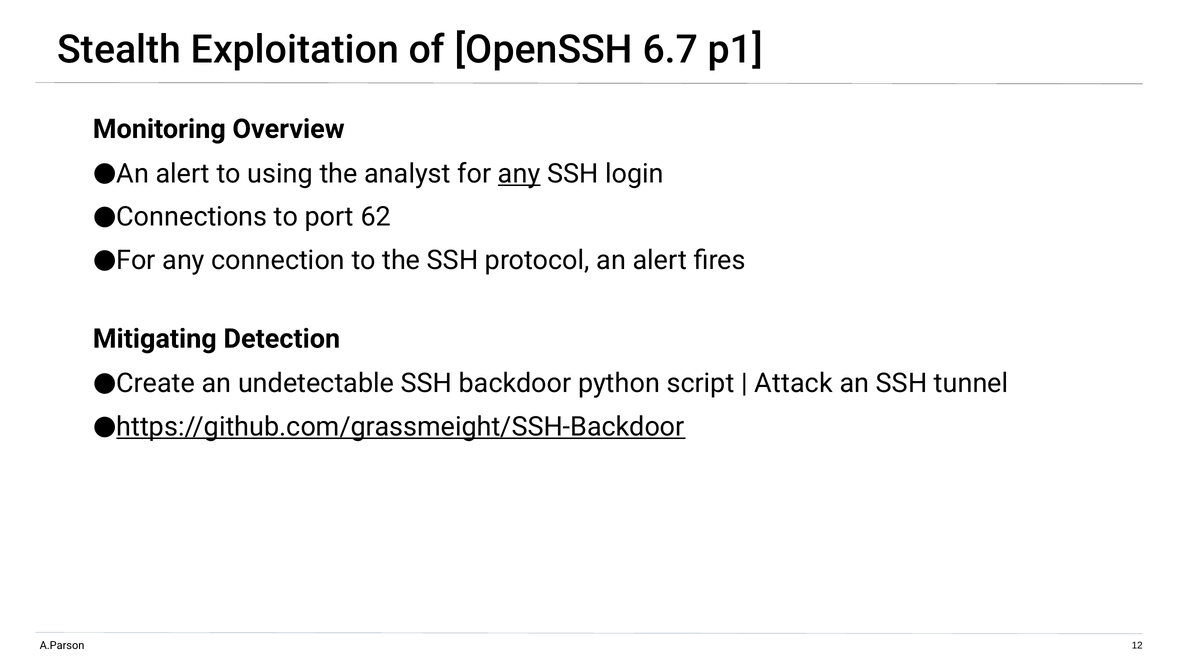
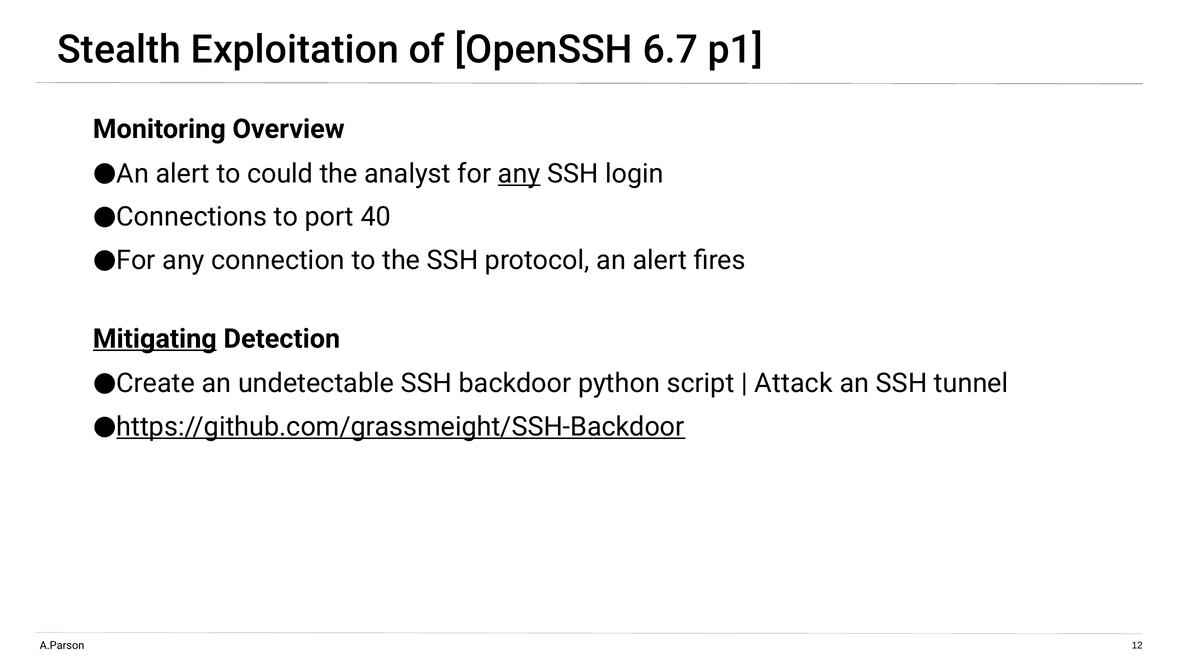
using: using -> could (280, 174)
62: 62 -> 40 (376, 217)
Mitigating underline: none -> present (155, 339)
